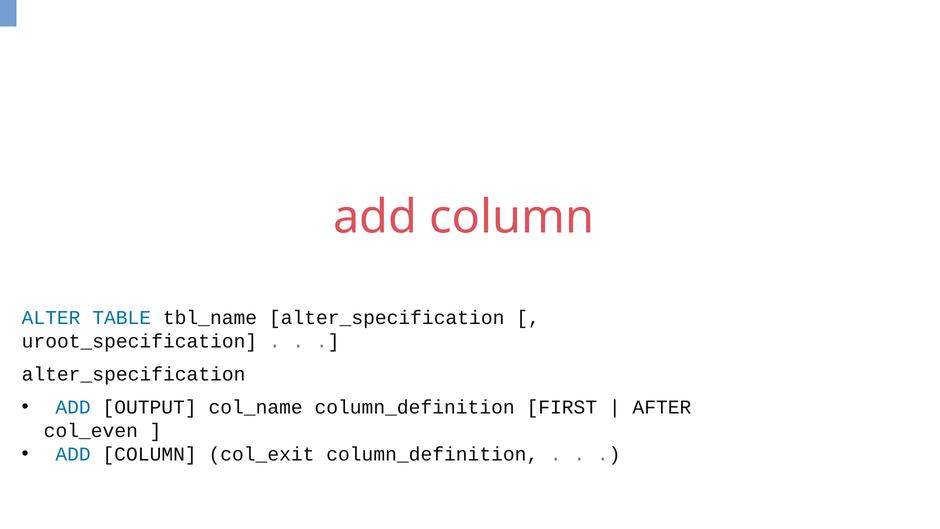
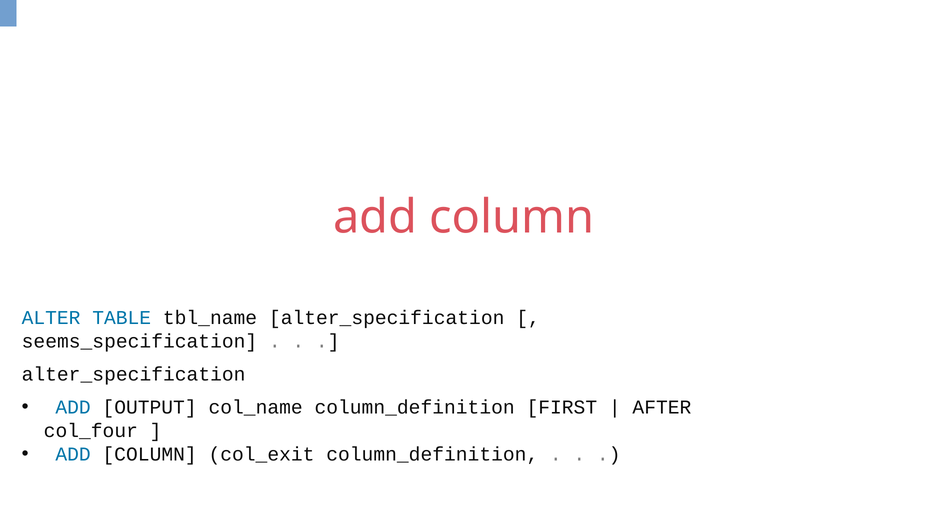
uroot_specification: uroot_specification -> seems_specification (139, 341)
col_even: col_even -> col_four (91, 431)
